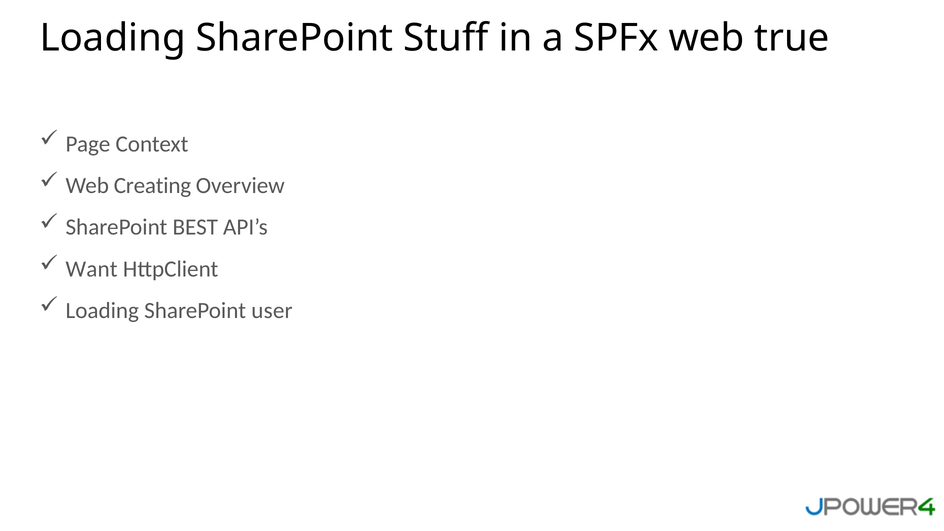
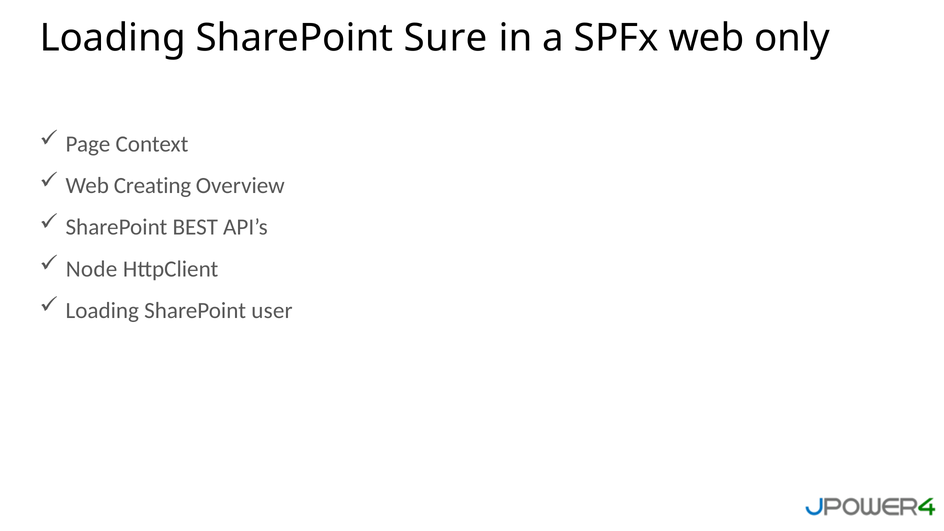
Stuff: Stuff -> Sure (446, 38)
true: true -> only (792, 38)
Want: Want -> Node (92, 269)
